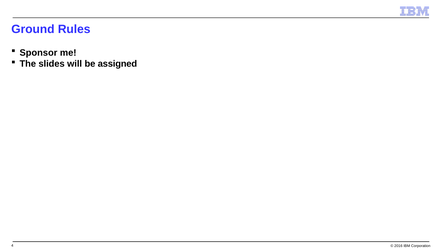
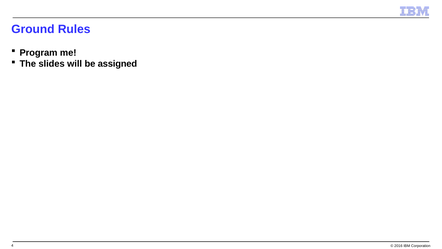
Sponsor: Sponsor -> Program (39, 53)
